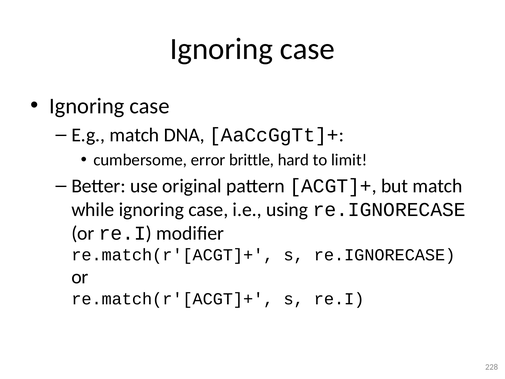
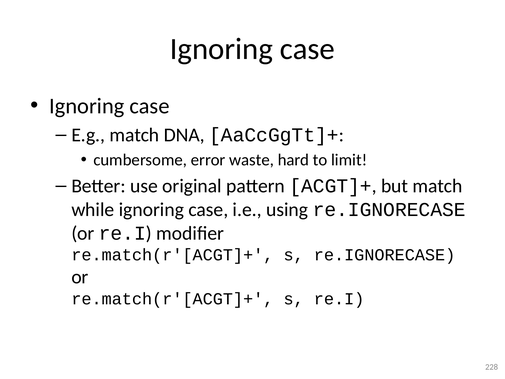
brittle: brittle -> waste (252, 160)
